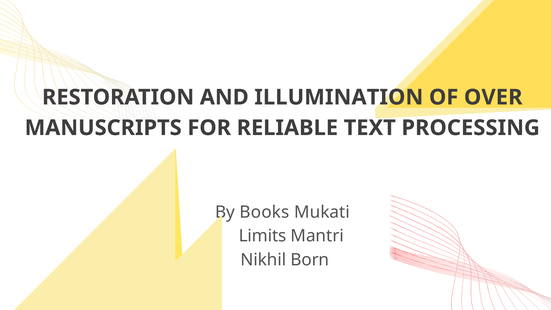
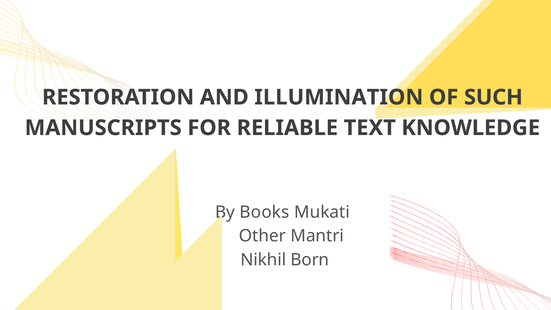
OVER: OVER -> SUCH (493, 97)
PROCESSING: PROCESSING -> KNOWLEDGE (471, 128)
Limits: Limits -> Other (262, 236)
